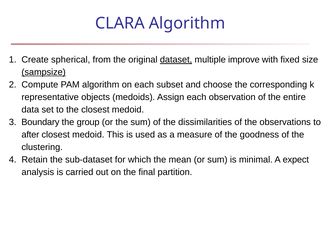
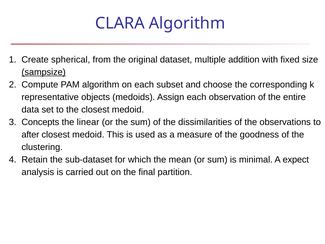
dataset underline: present -> none (176, 60)
improve: improve -> addition (244, 60)
Boundary: Boundary -> Concepts (40, 122)
group: group -> linear (88, 122)
